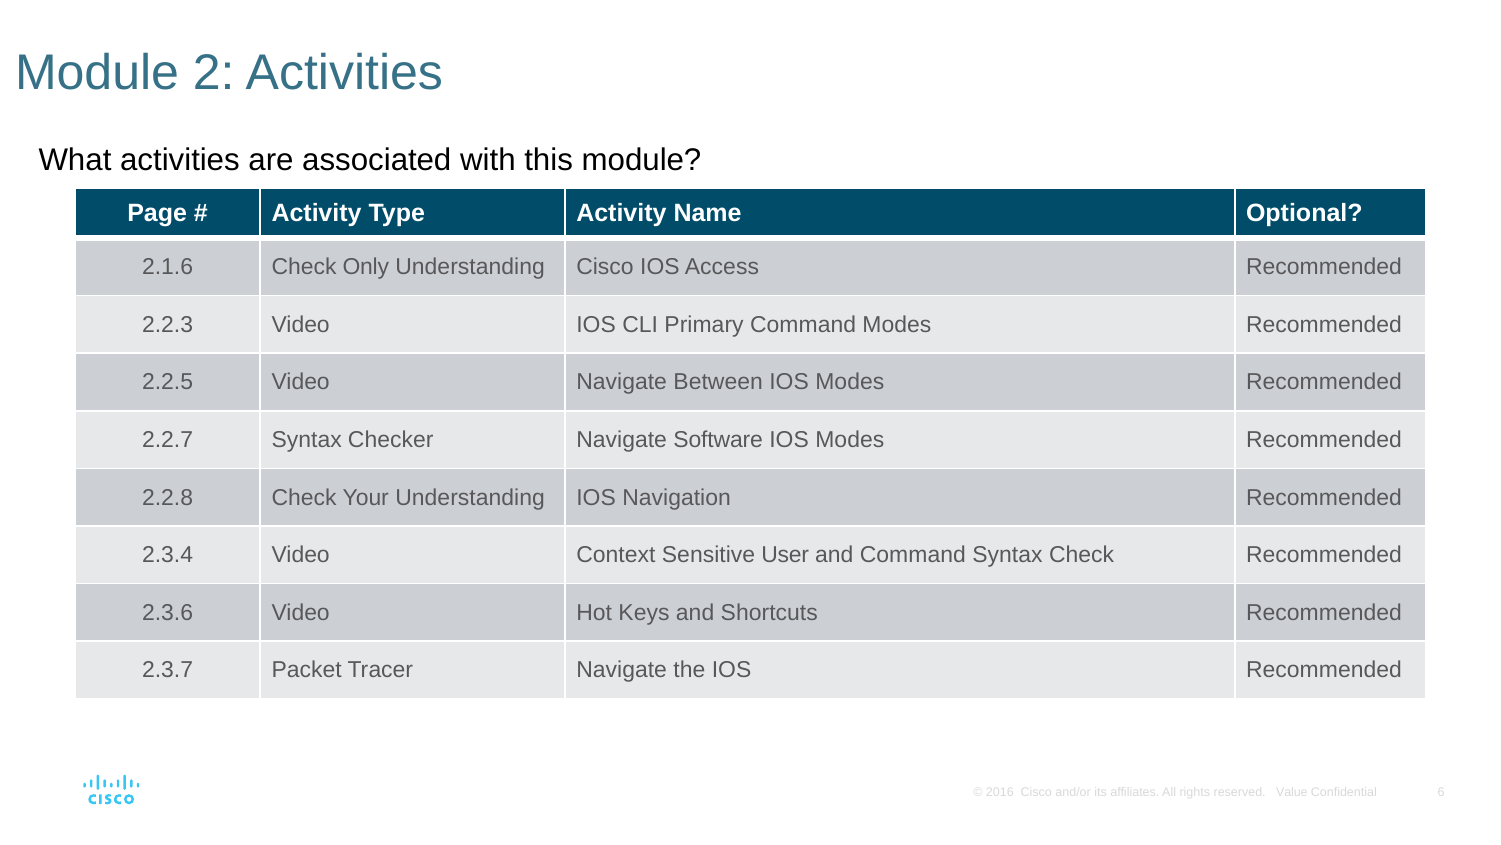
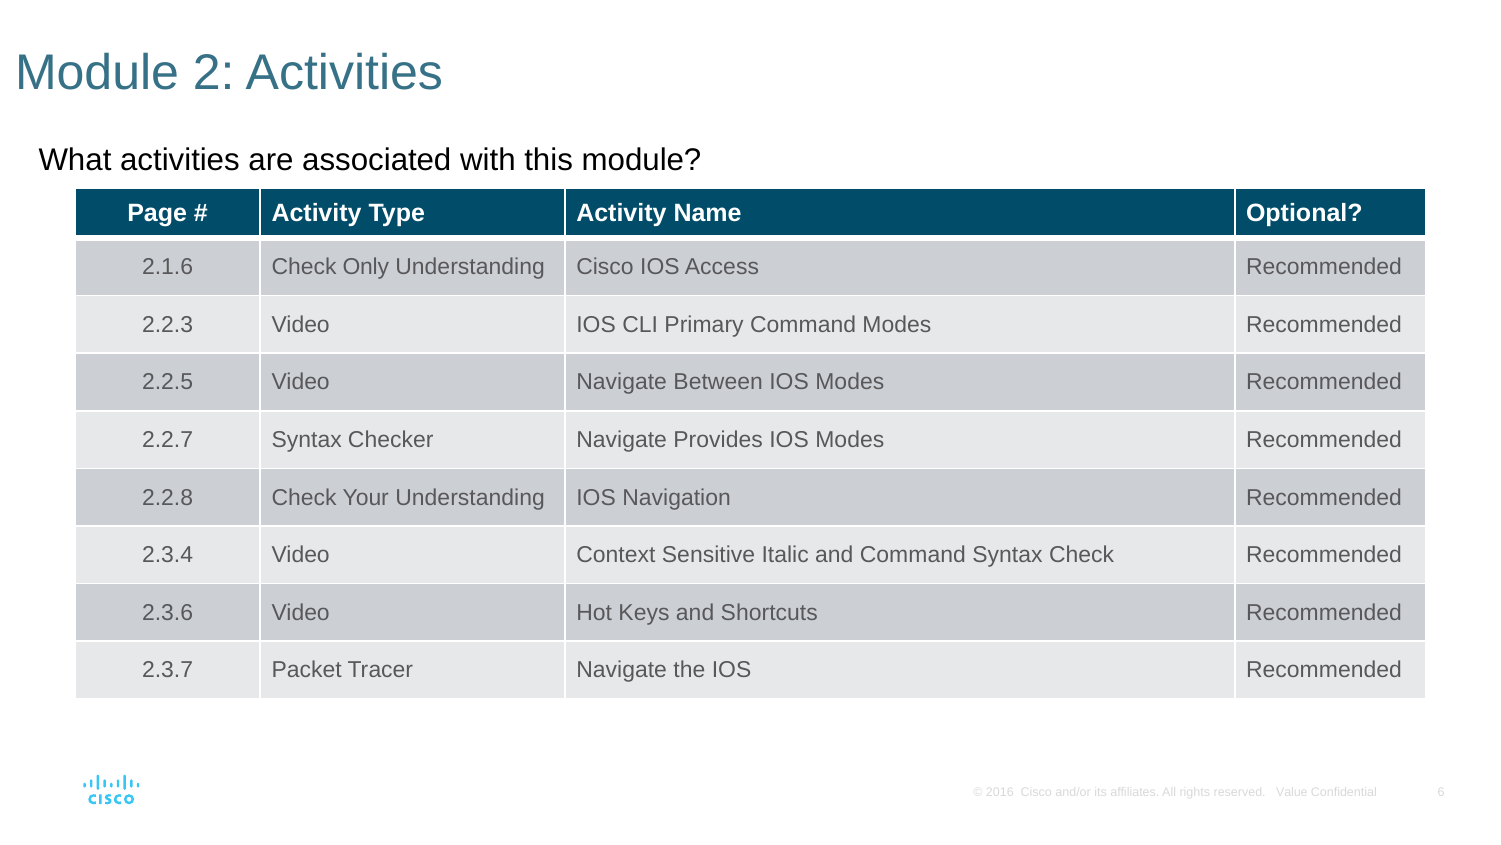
Software: Software -> Provides (718, 440)
User: User -> Italic (785, 555)
